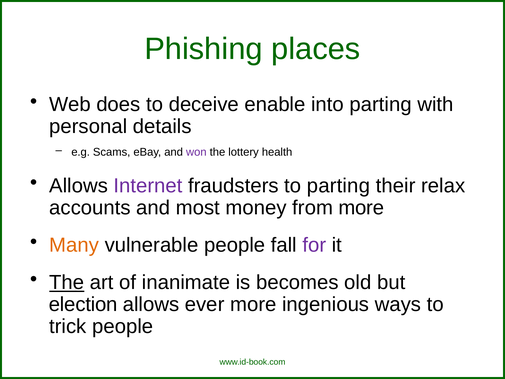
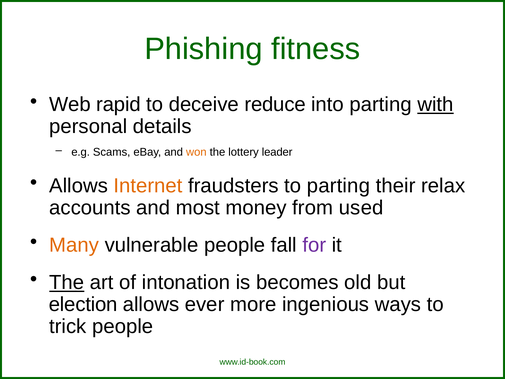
places: places -> fitness (316, 49)
does: does -> rapid (119, 105)
enable: enable -> reduce (275, 105)
with underline: none -> present (436, 105)
won colour: purple -> orange (196, 152)
health: health -> leader (277, 152)
Internet colour: purple -> orange (148, 186)
from more: more -> used (361, 208)
inanimate: inanimate -> intonation (186, 282)
